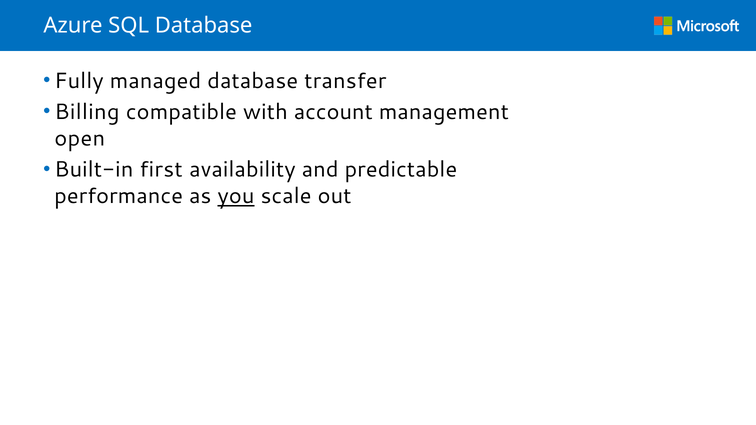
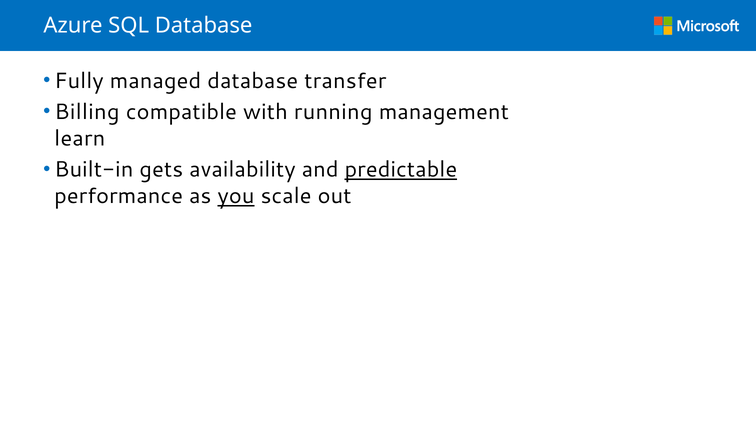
account: account -> running (333, 112)
open: open -> learn (80, 139)
first: first -> gets (161, 170)
predictable underline: none -> present (401, 170)
